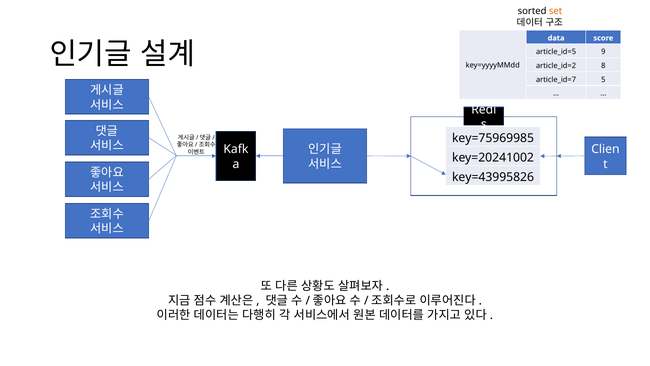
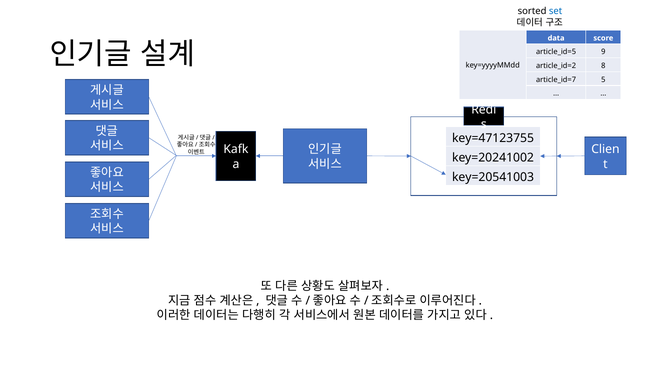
set colour: orange -> blue (556, 11)
key=75969985: key=75969985 -> key=47123755 (493, 138)
key=43995826: key=43995826 -> key=20541003 (493, 177)
